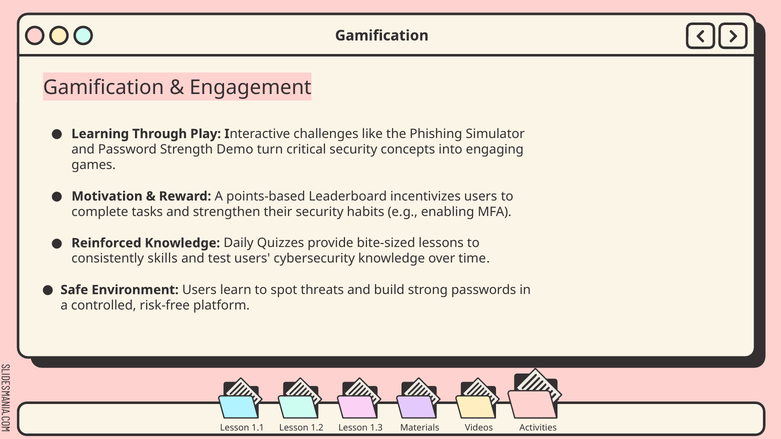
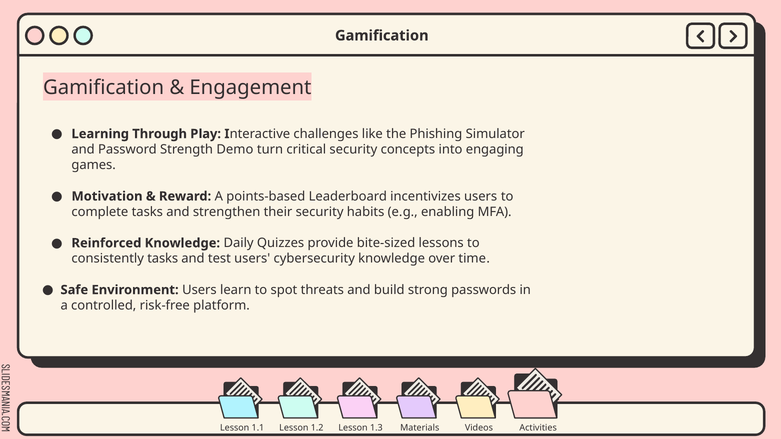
consistently skills: skills -> tasks (163, 259)
